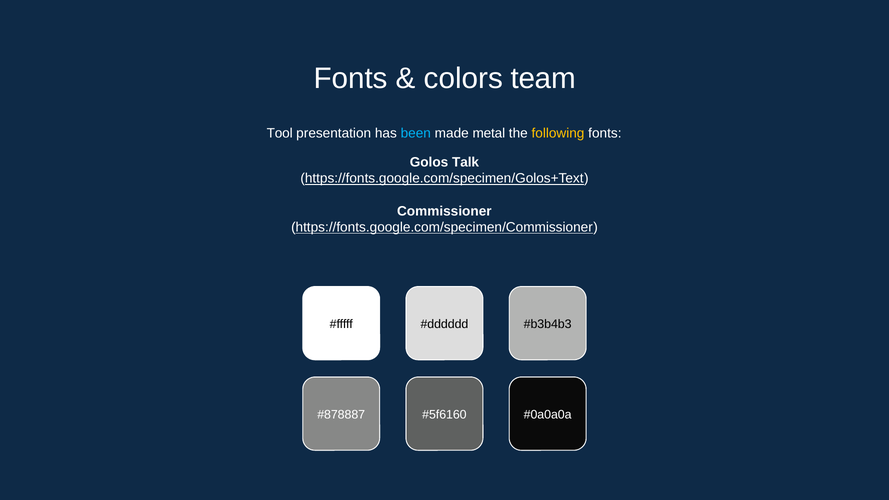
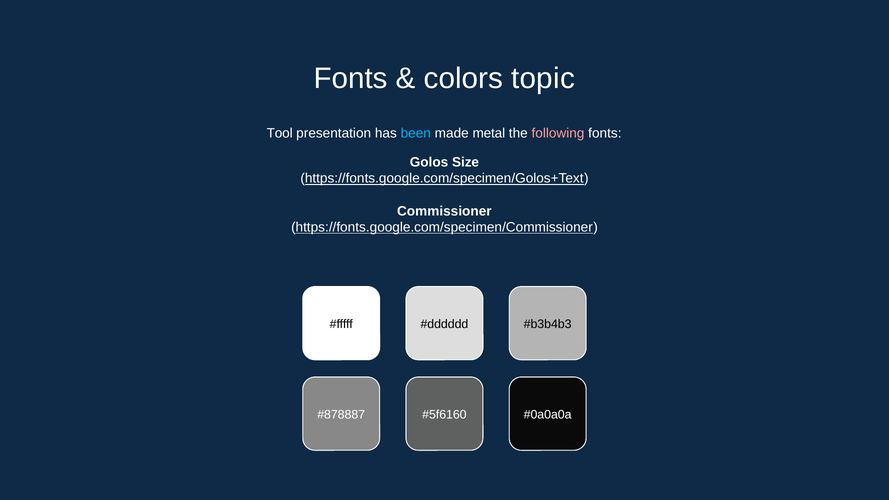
team: team -> topic (543, 78)
following colour: yellow -> pink (558, 133)
Talk: Talk -> Size (466, 162)
